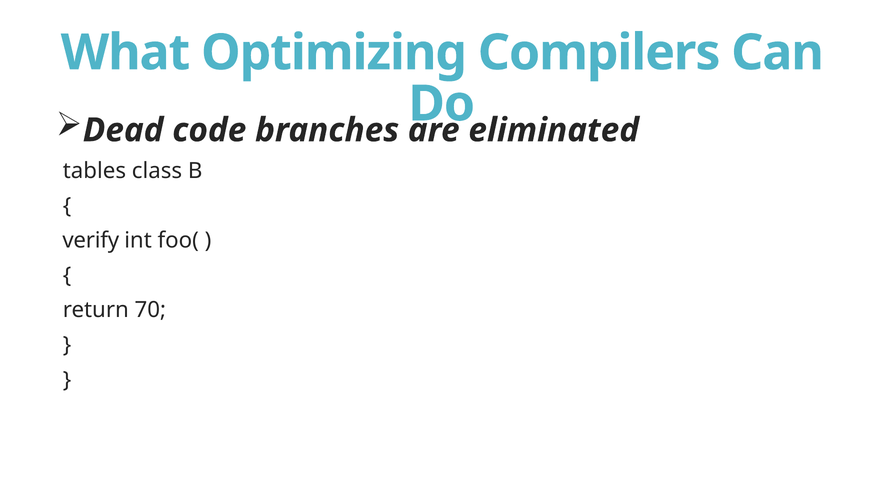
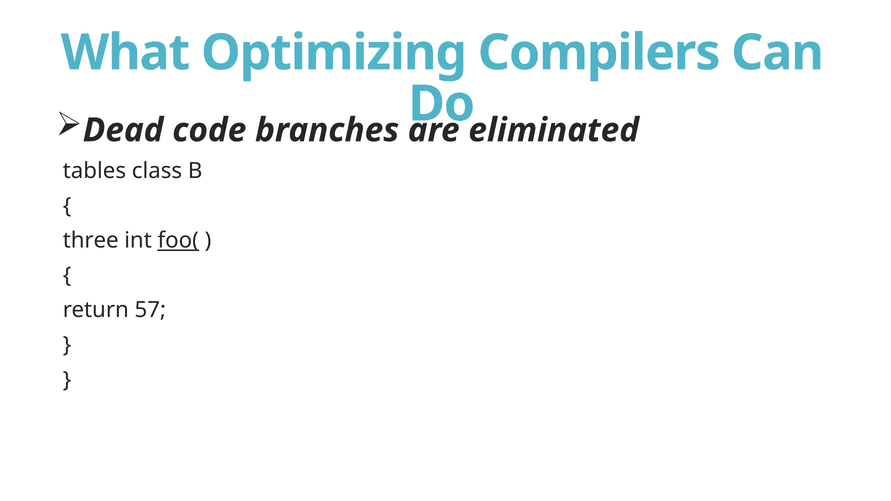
verify: verify -> three (91, 241)
foo( underline: none -> present (178, 241)
70: 70 -> 57 (150, 310)
